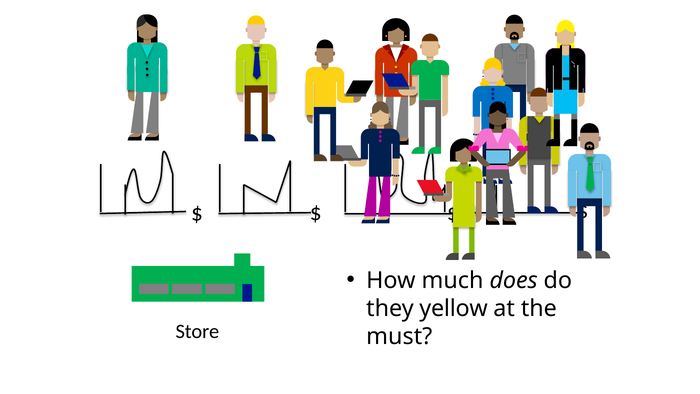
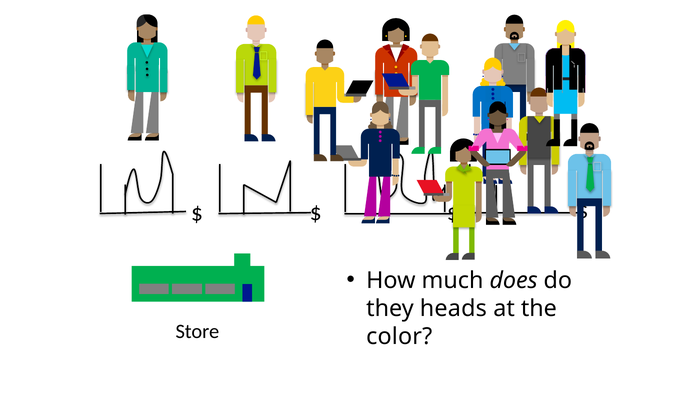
yellow: yellow -> heads (453, 308)
must: must -> color (399, 336)
